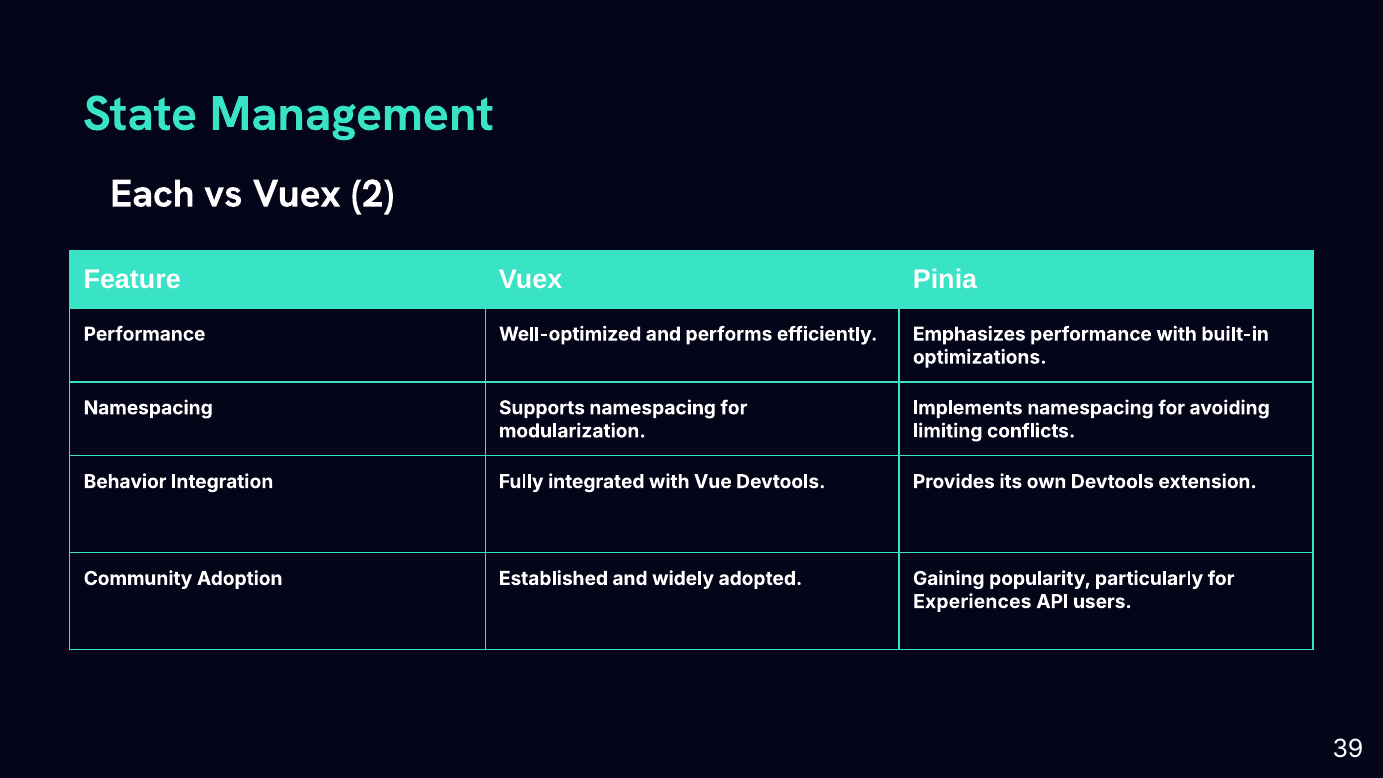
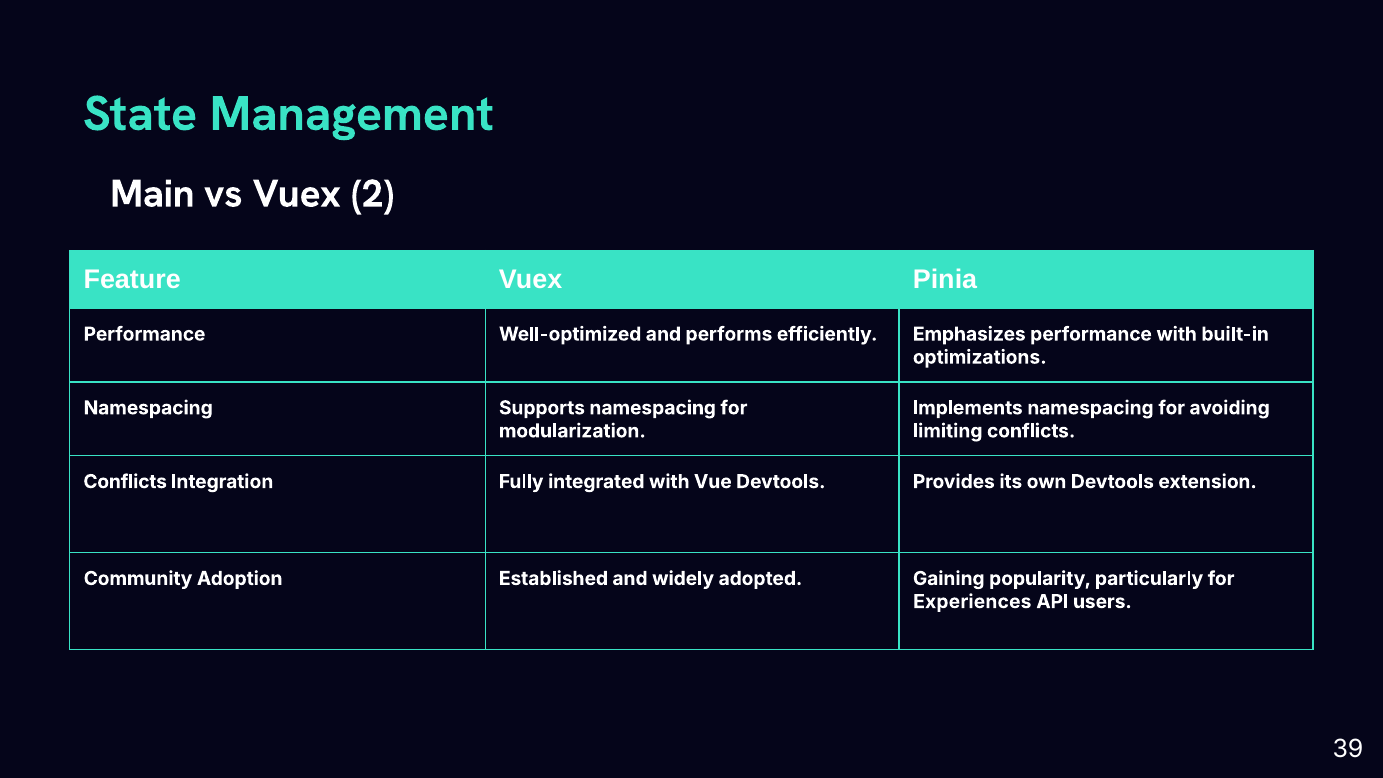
Each: Each -> Main (152, 194)
Behavior: Behavior -> Conflicts (125, 482)
